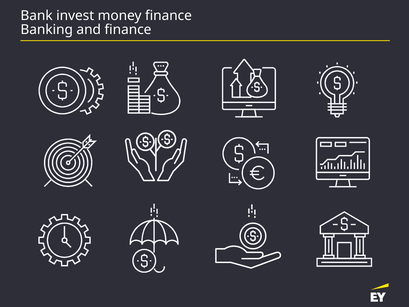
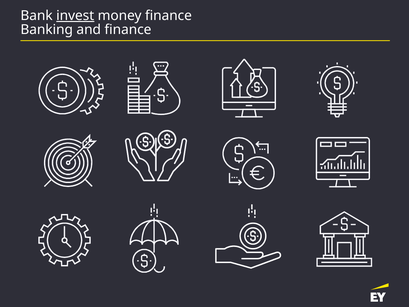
invest underline: none -> present (75, 16)
